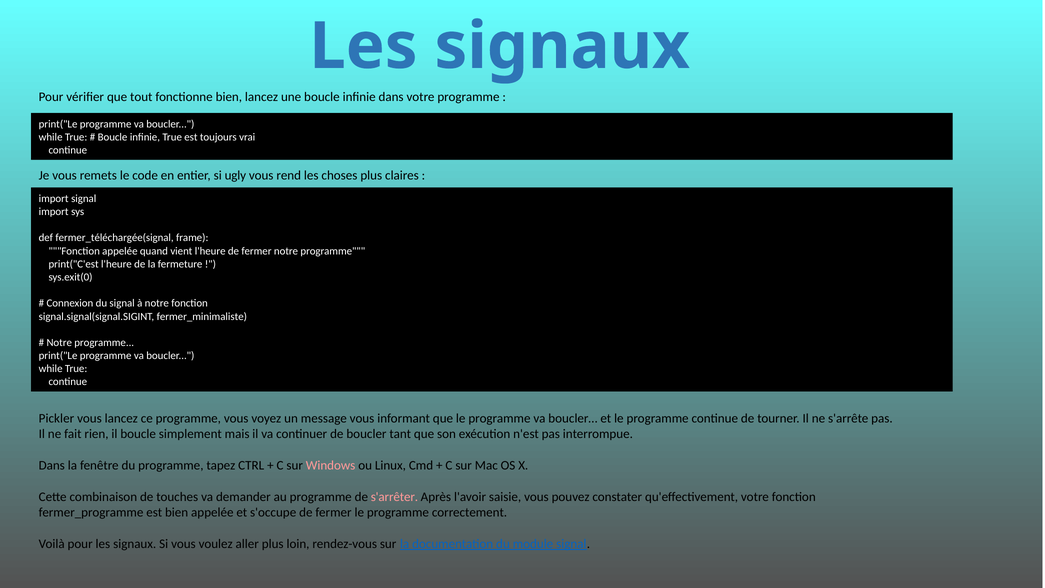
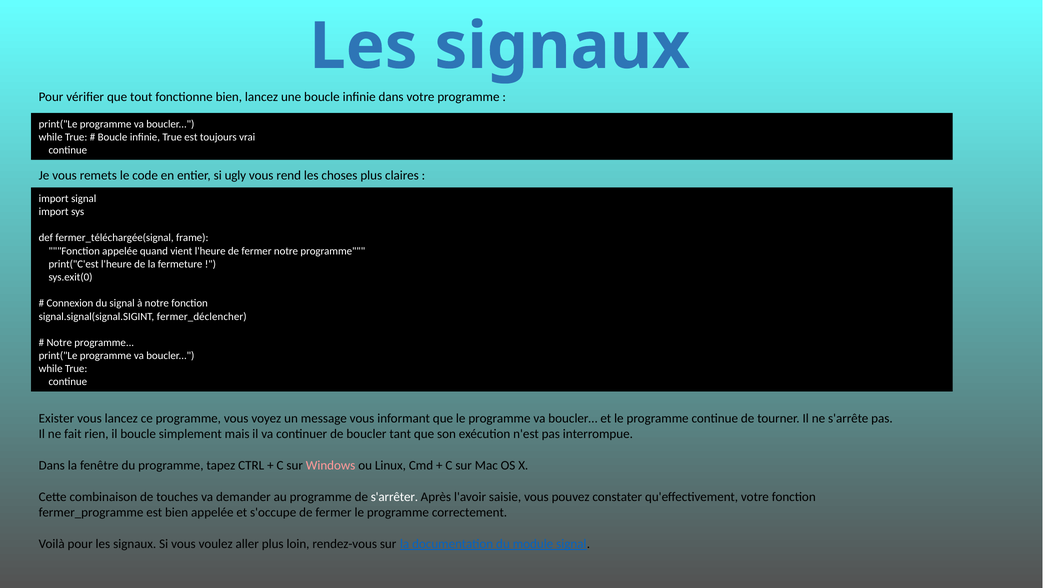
fermer_minimaliste: fermer_minimaliste -> fermer_déclencher (202, 316)
Pickler: Pickler -> Exister (56, 418)
s'arrêter colour: pink -> white (394, 497)
